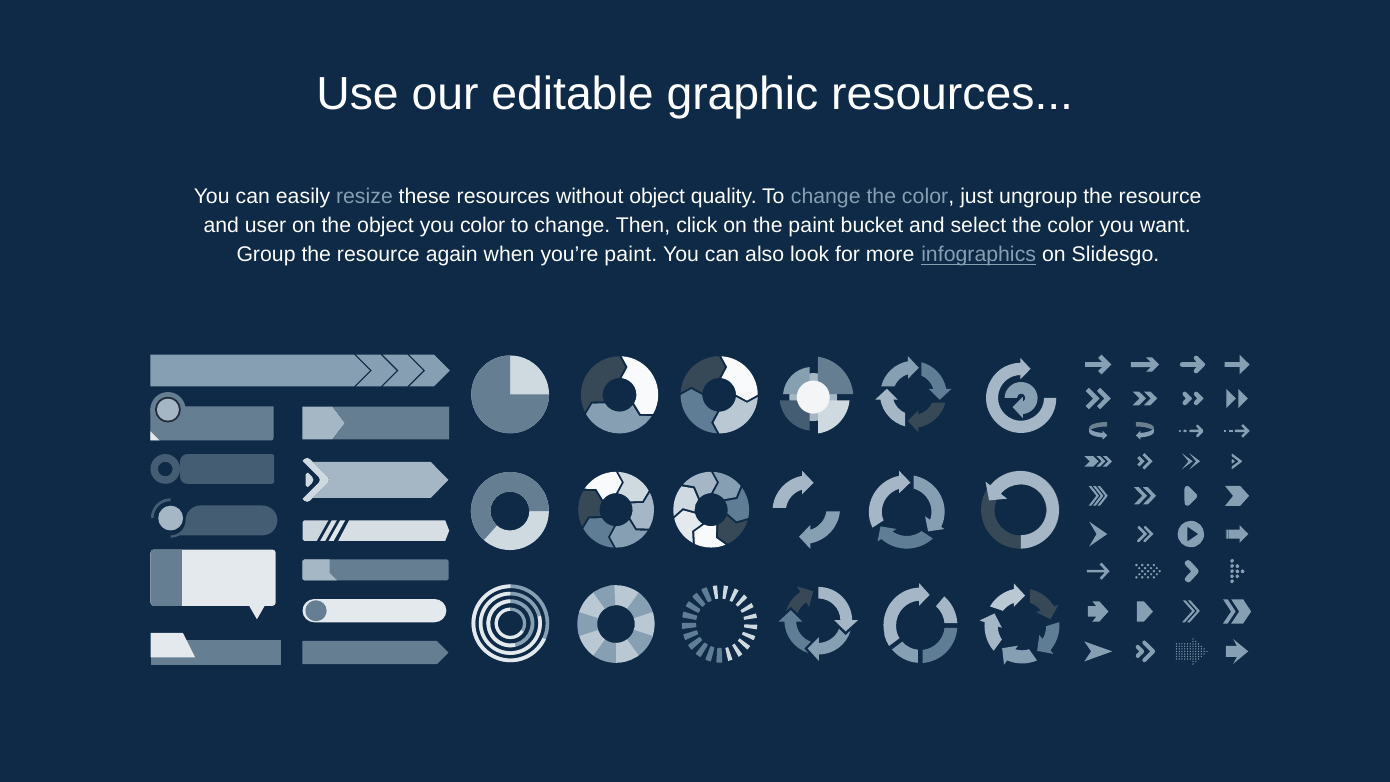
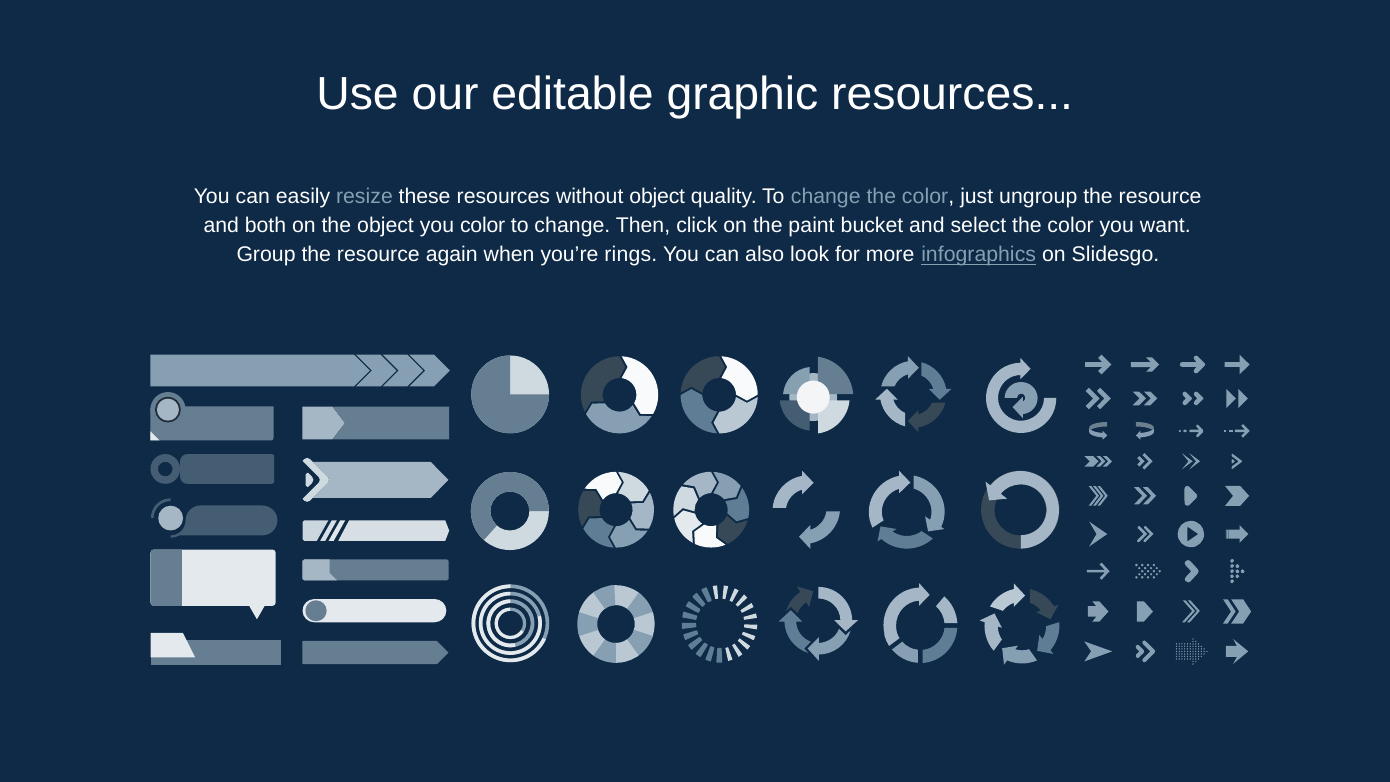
user: user -> both (266, 226)
you’re paint: paint -> rings (631, 255)
